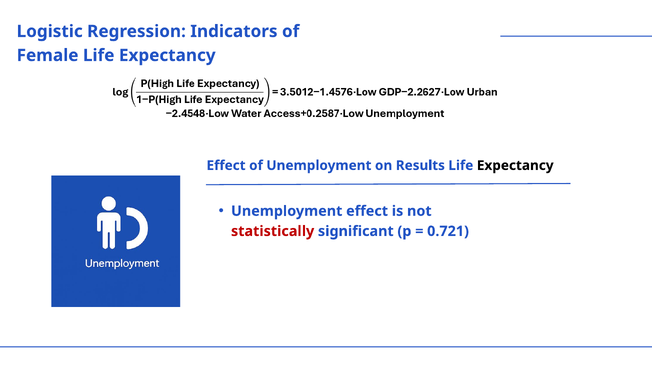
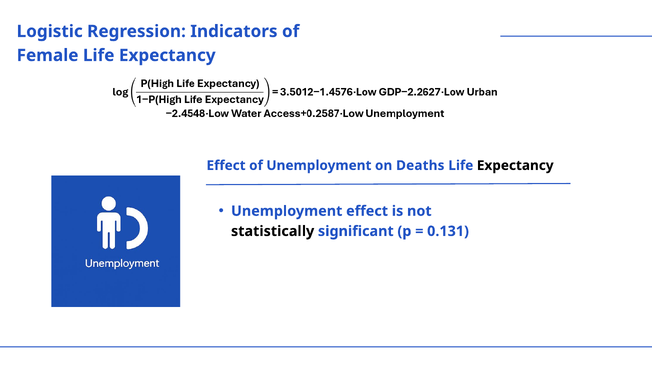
Results: Results -> Deaths (420, 165)
statistically colour: red -> black (273, 231)
0.721: 0.721 -> 0.131 (448, 231)
